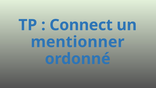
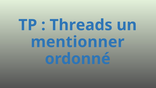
Connect: Connect -> Threads (81, 25)
